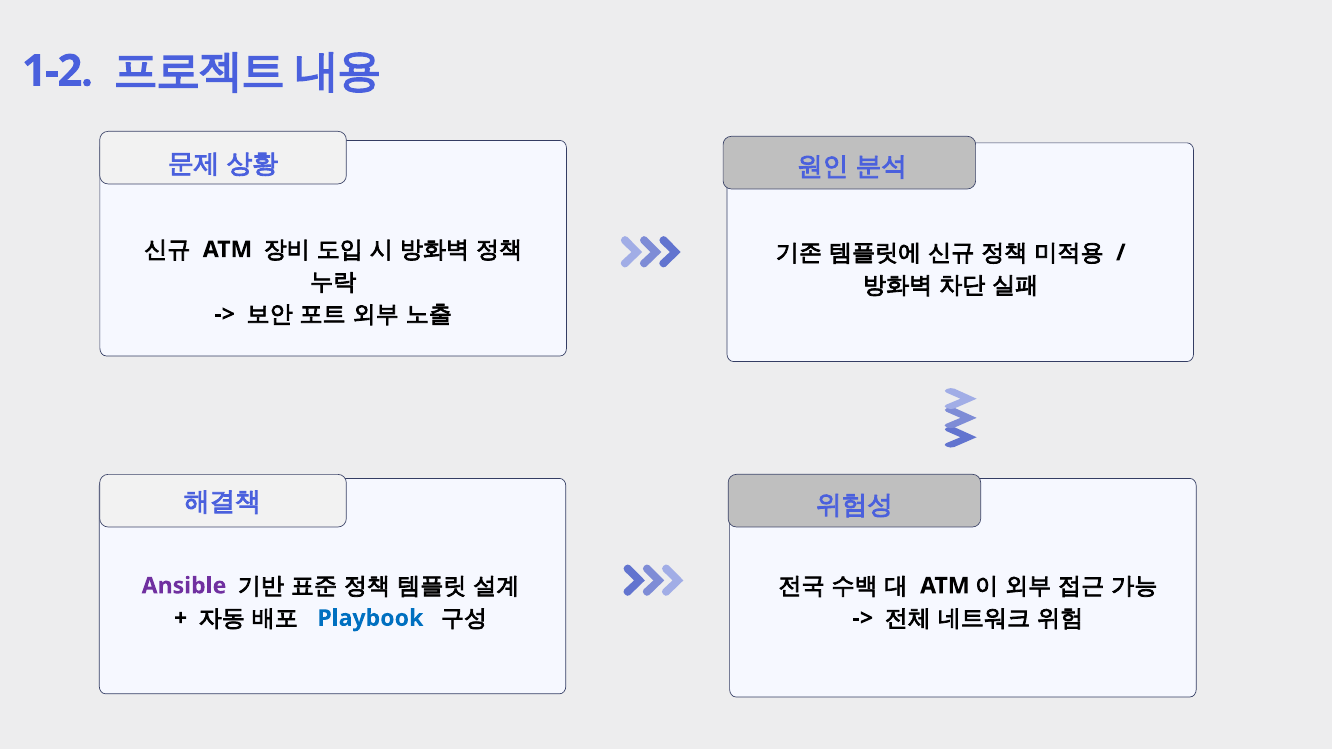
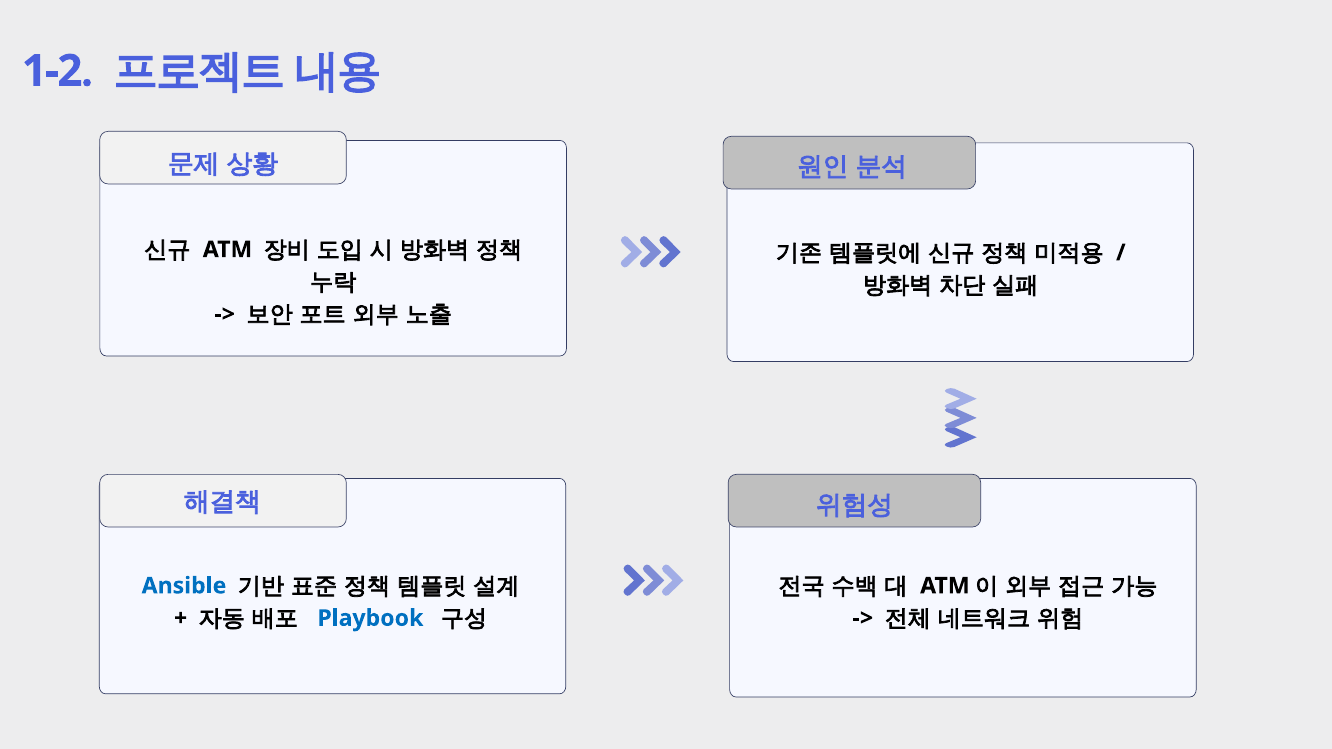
Ansible colour: purple -> blue (184, 586)
